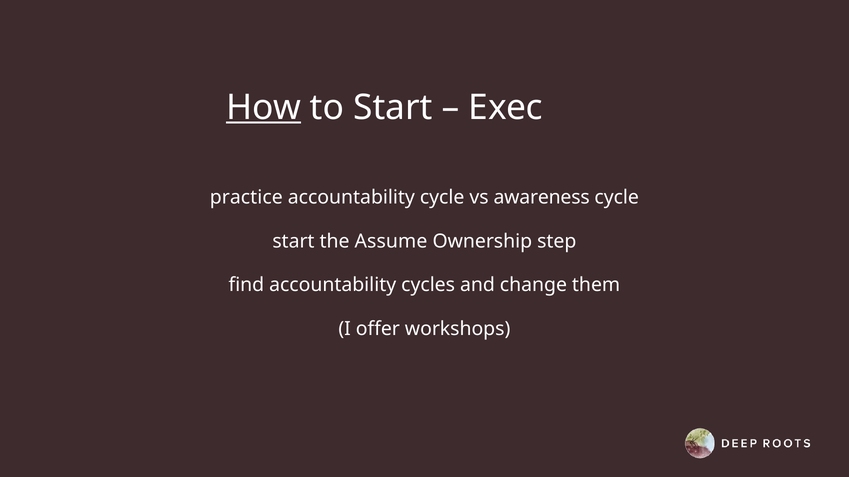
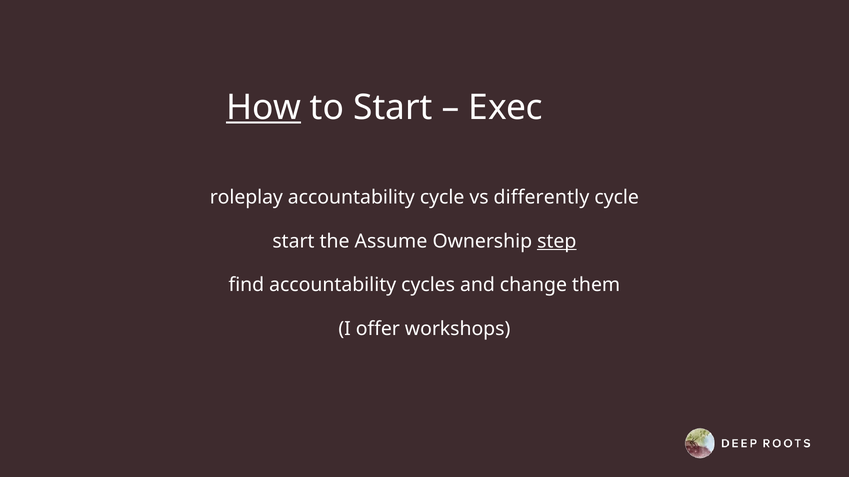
practice: practice -> roleplay (246, 198)
awareness: awareness -> differently (541, 198)
step underline: none -> present (557, 242)
